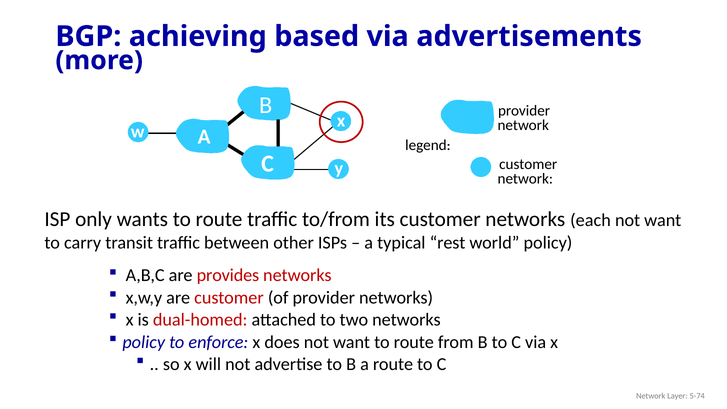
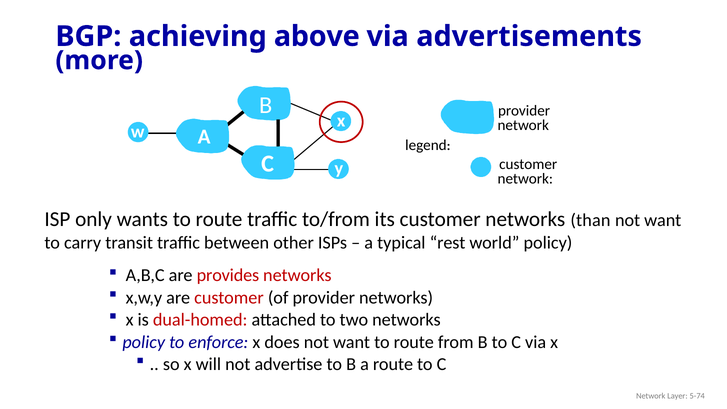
based: based -> above (317, 36)
each: each -> than (590, 220)
